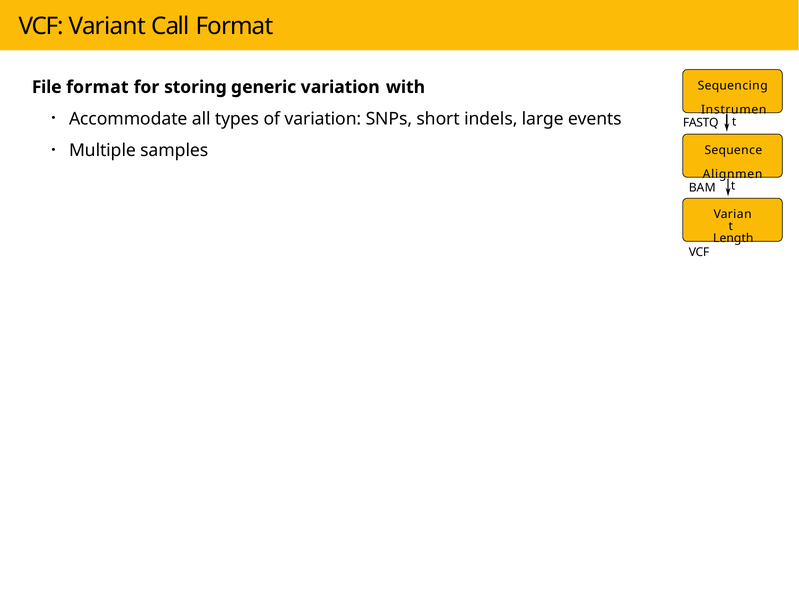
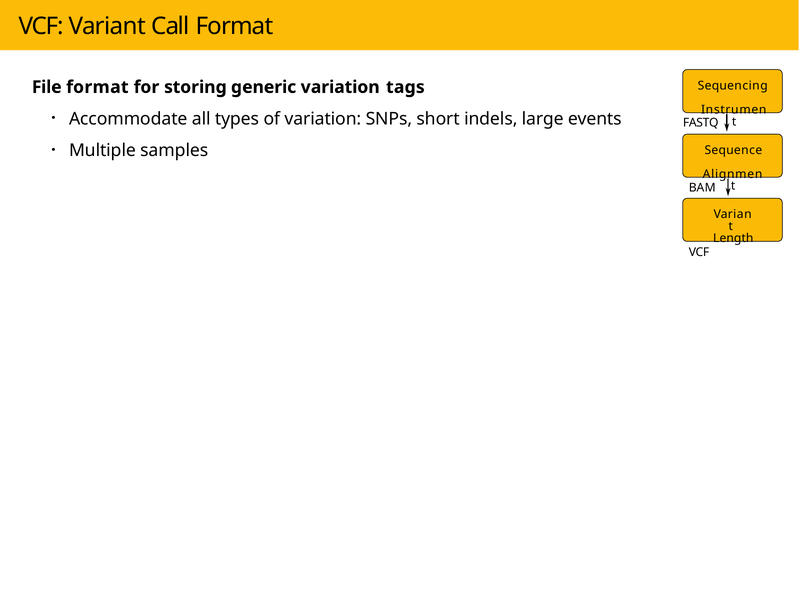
with: with -> tags (405, 87)
